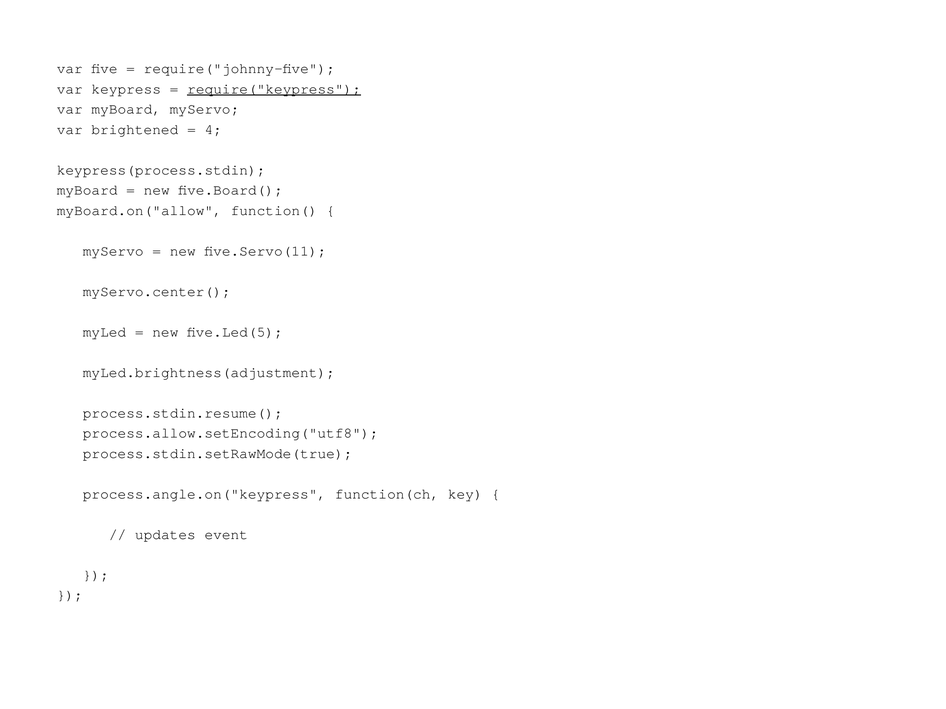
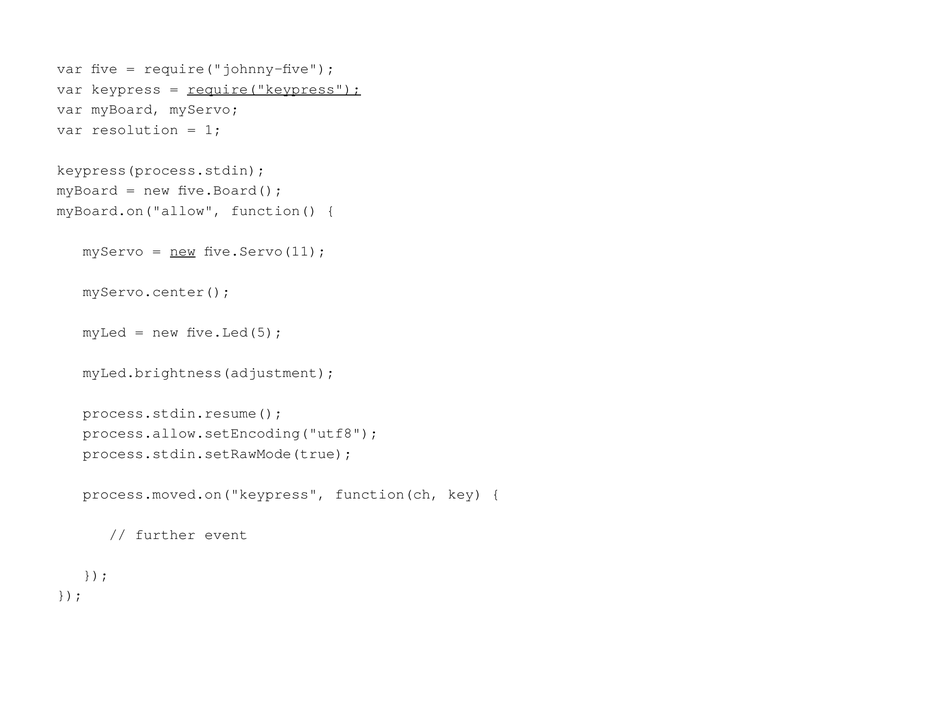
brightened: brightened -> resolution (135, 129)
4: 4 -> 1 (213, 129)
new underline: none -> present (183, 251)
process.angle.on("keypress: process.angle.on("keypress -> process.moved.on("keypress (204, 494)
updates: updates -> further (165, 535)
